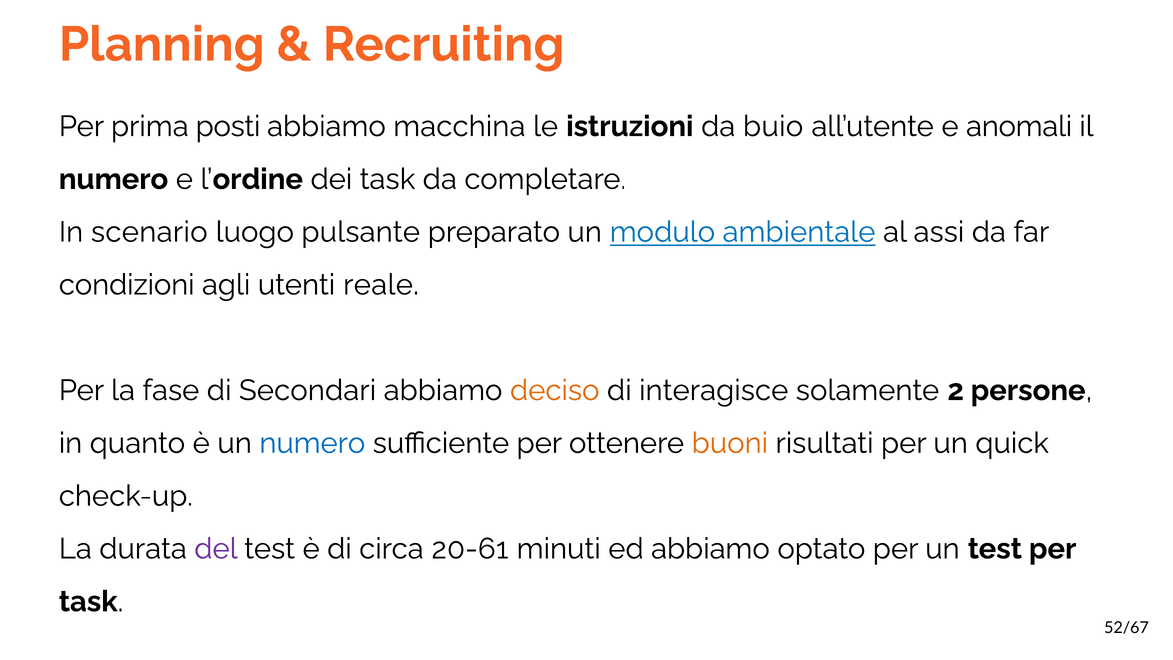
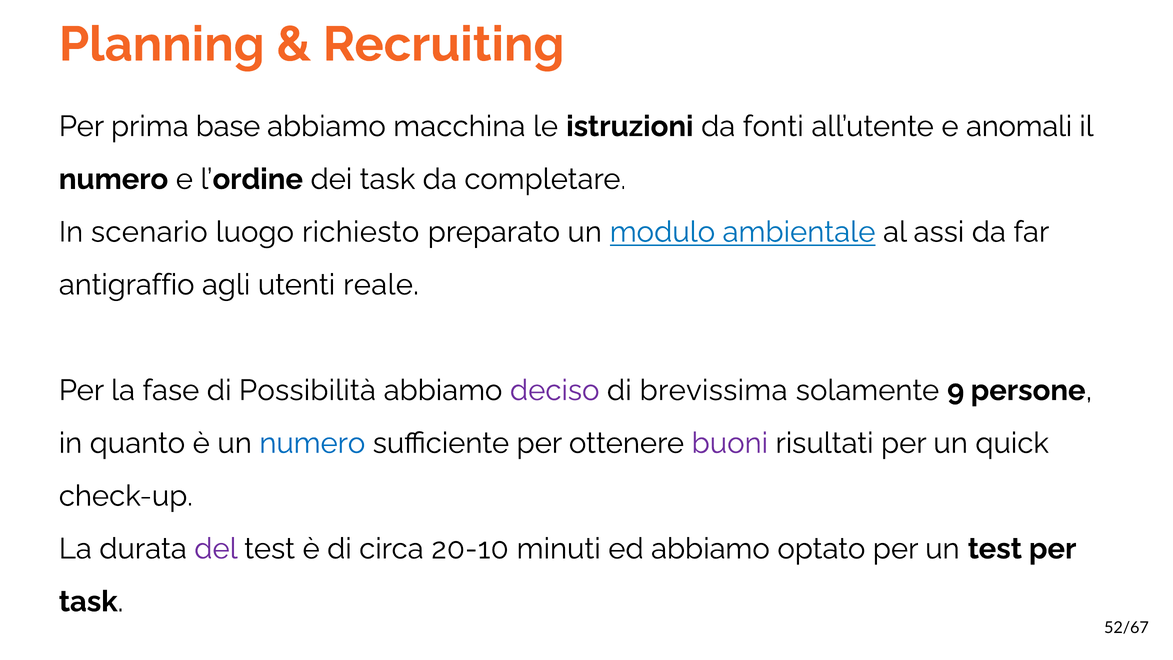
posti: posti -> base (228, 126)
buio: buio -> fonti (773, 126)
pulsante: pulsante -> richiesto (361, 232)
condizioni: condizioni -> antigraffio (127, 285)
Secondari: Secondari -> Possibilità (307, 390)
deciso colour: orange -> purple (555, 390)
interagisce: interagisce -> brevissima (714, 390)
2: 2 -> 9 (956, 390)
buoni colour: orange -> purple (730, 443)
20-61: 20-61 -> 20-10 (470, 549)
